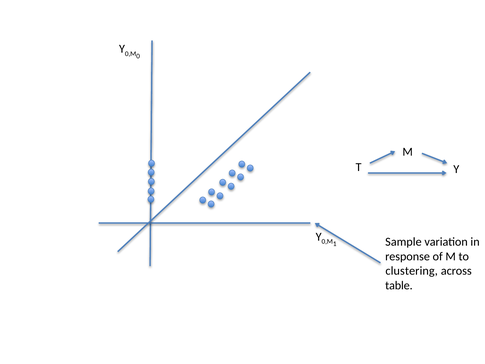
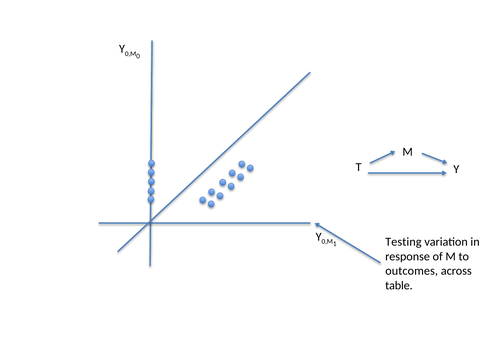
Sample: Sample -> Testing (403, 242)
clustering: clustering -> outcomes (412, 271)
